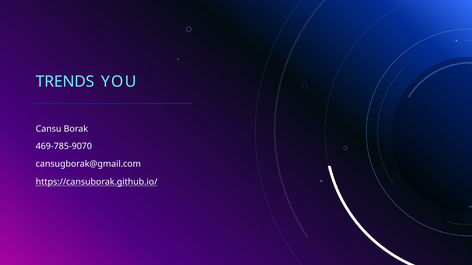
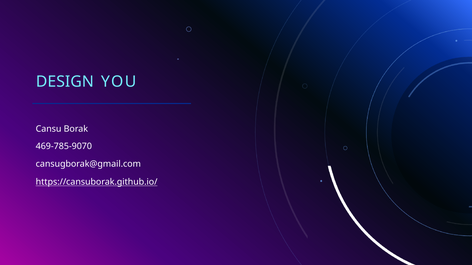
TRENDS: TRENDS -> DESIGN (65, 82)
